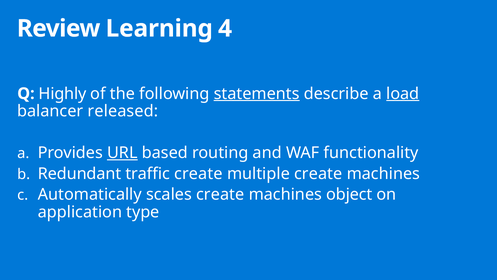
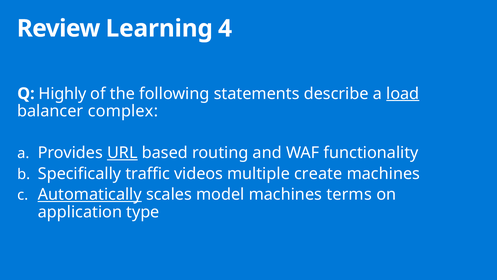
statements underline: present -> none (257, 93)
released: released -> complex (123, 111)
Redundant: Redundant -> Specifically (80, 173)
traffic create: create -> videos (199, 173)
Automatically underline: none -> present (90, 194)
scales create: create -> model (220, 194)
object: object -> terms (349, 194)
